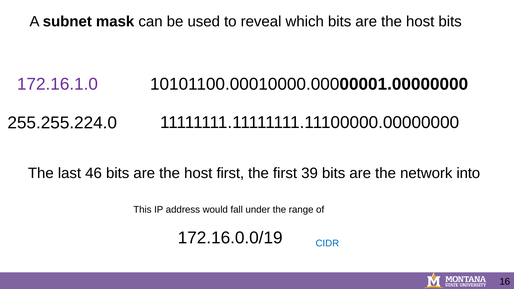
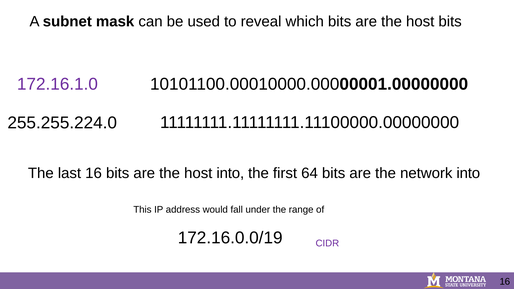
last 46: 46 -> 16 (94, 173)
host first: first -> into (230, 173)
39: 39 -> 64 (310, 173)
CIDR colour: blue -> purple (327, 244)
